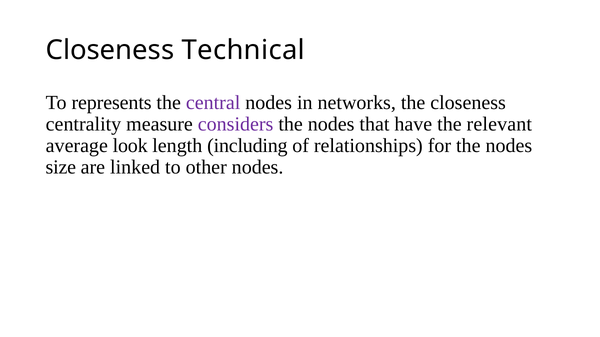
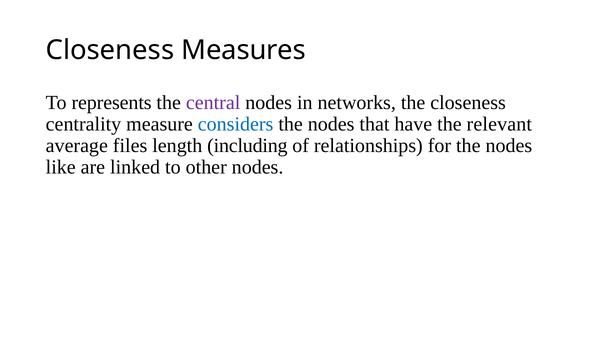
Technical: Technical -> Measures (244, 50)
considers colour: purple -> blue (236, 124)
look: look -> files (130, 146)
size: size -> like (61, 168)
